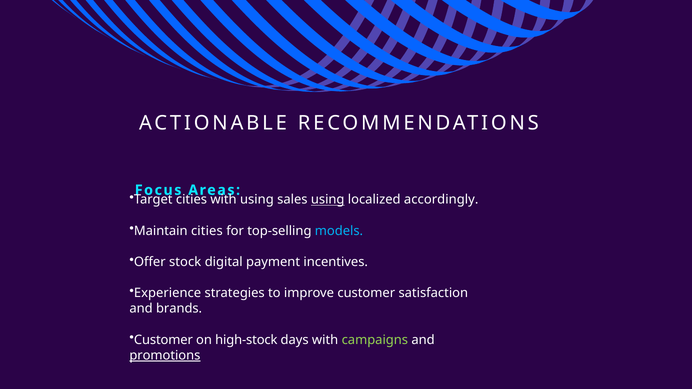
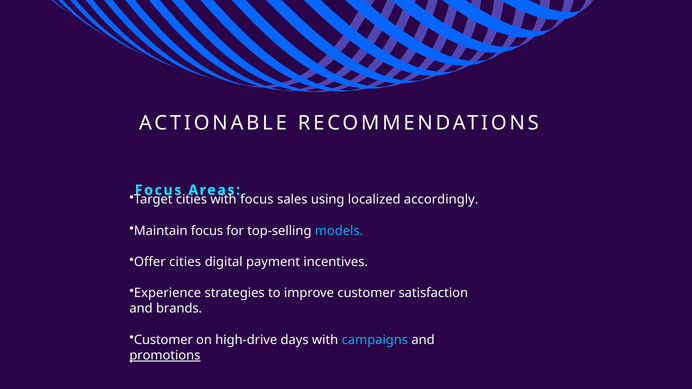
using: using -> focus (257, 200)
using underline: present -> none (328, 200)
Maintain cities: cities -> focus (207, 231)
Offer stock: stock -> cities (185, 262)
high-stock: high-stock -> high-drive (246, 340)
campaigns colour: light green -> light blue (375, 340)
